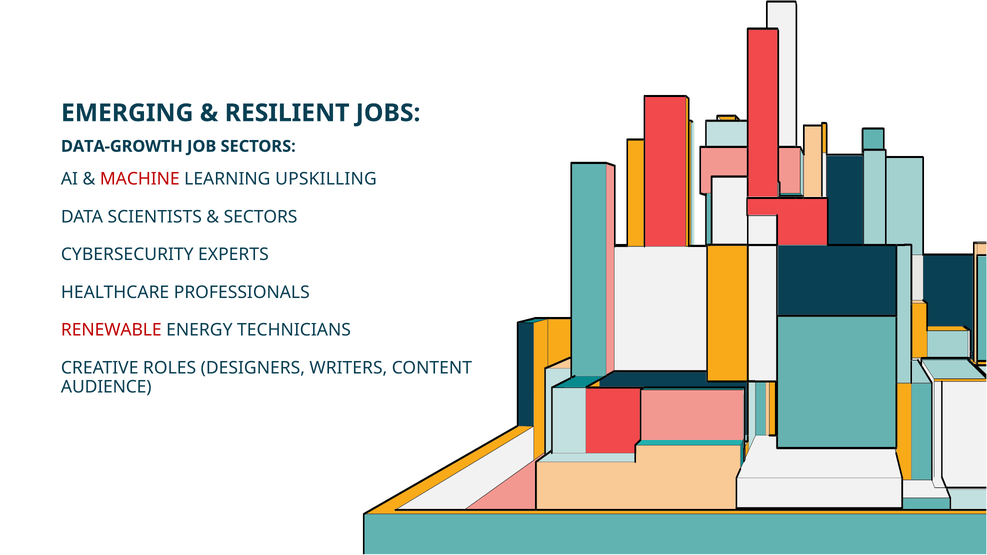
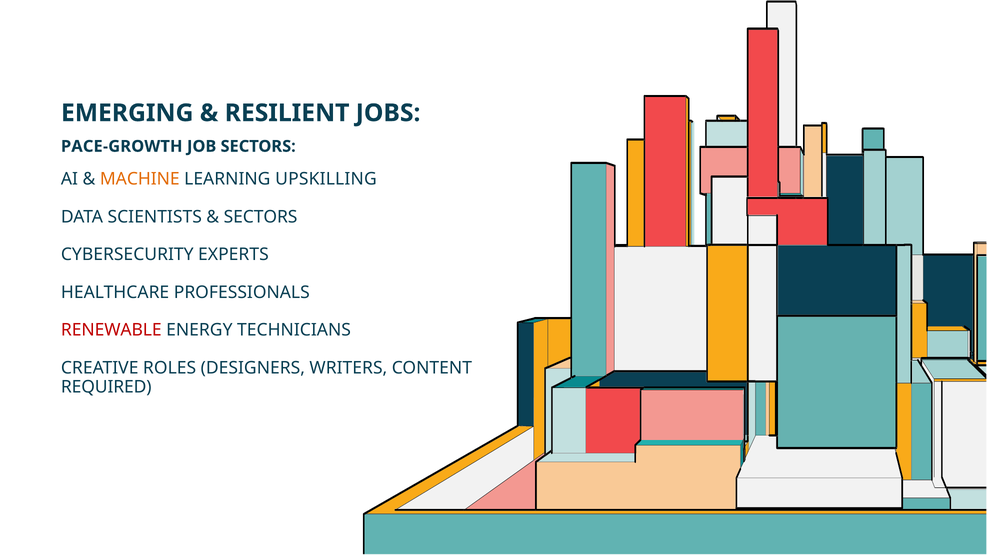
DATA-GROWTH: DATA-GROWTH -> PACE-GROWTH (122, 146)
MACHINE colour: red -> orange (140, 179)
AUDIENCE: AUDIENCE -> REQUIRED (106, 387)
